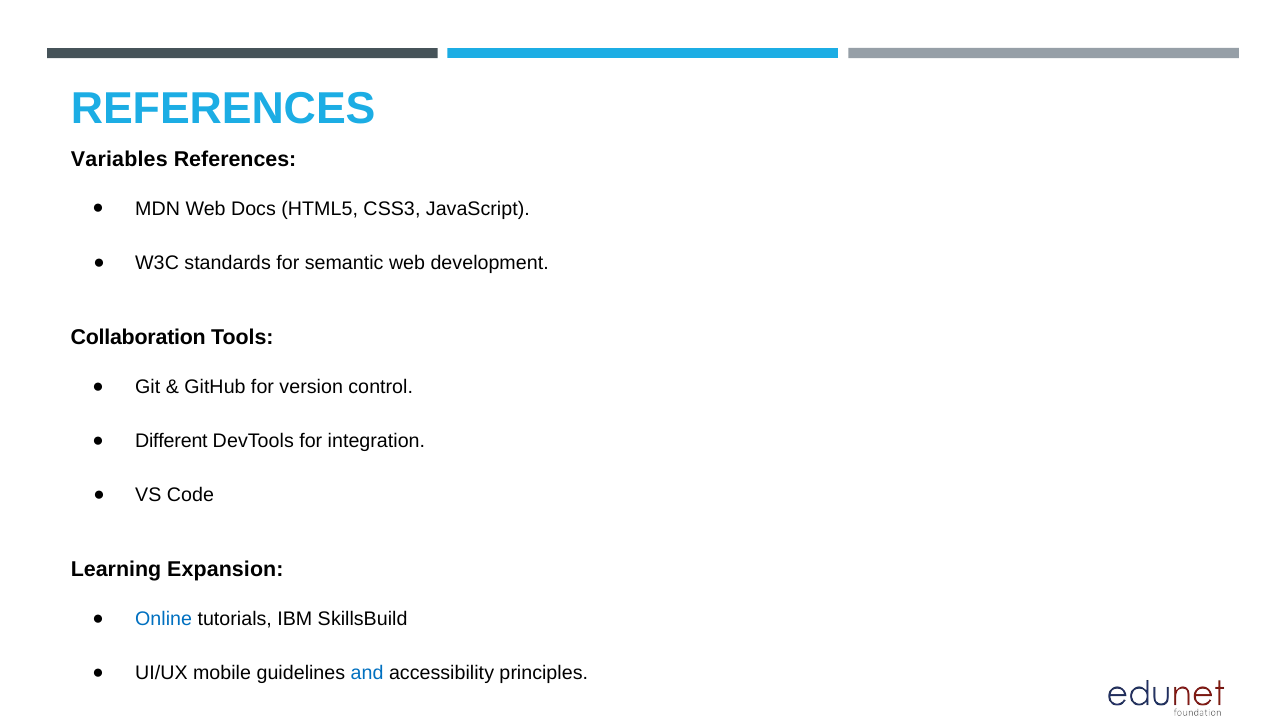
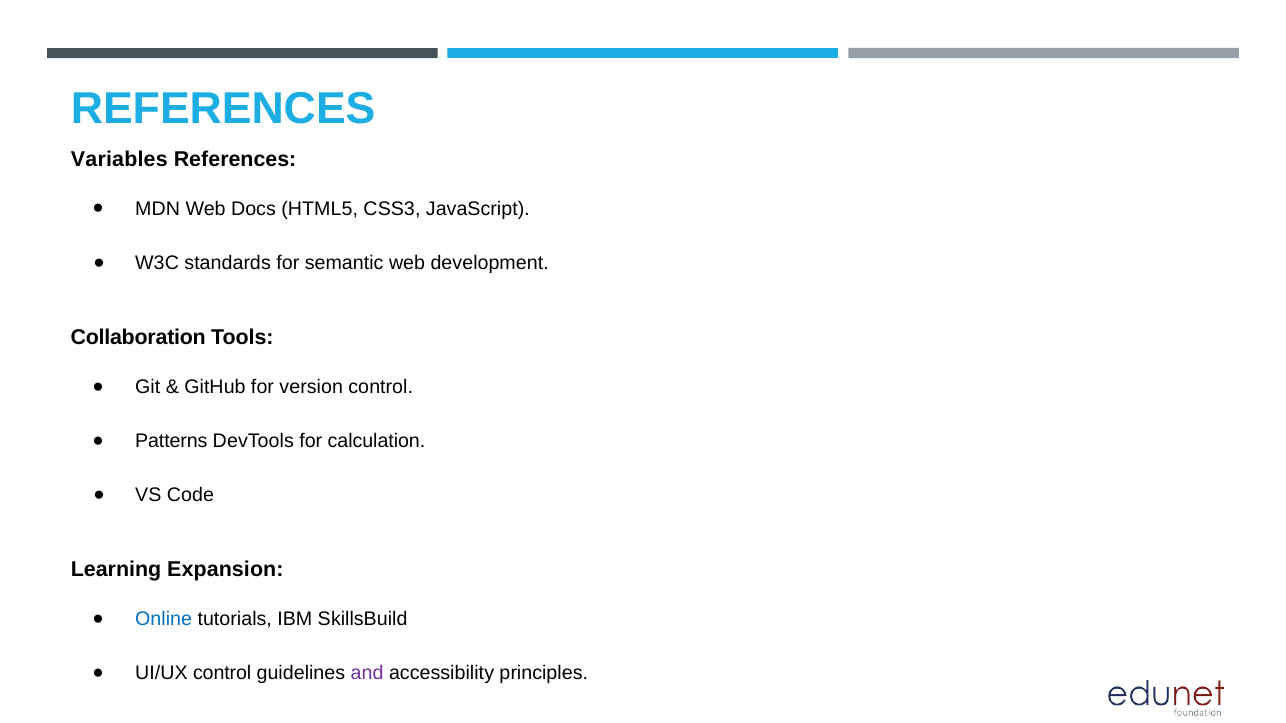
Different: Different -> Patterns (171, 441)
integration: integration -> calculation (376, 441)
UI/UX mobile: mobile -> control (222, 674)
and colour: blue -> purple (367, 674)
